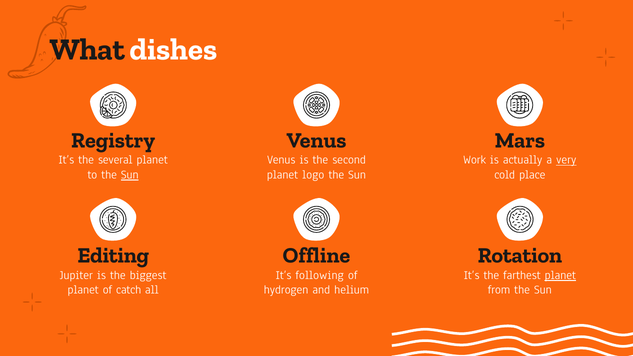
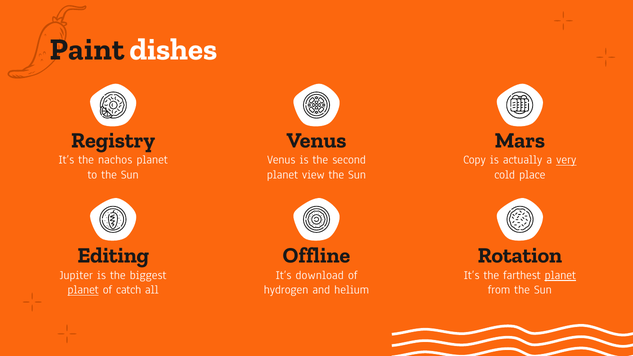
What: What -> Paint (87, 50)
several: several -> nachos (115, 160)
Work: Work -> Copy (474, 160)
Sun underline: present -> none (130, 175)
logo: logo -> view (313, 175)
following: following -> download (320, 275)
planet underline: none -> present (83, 290)
